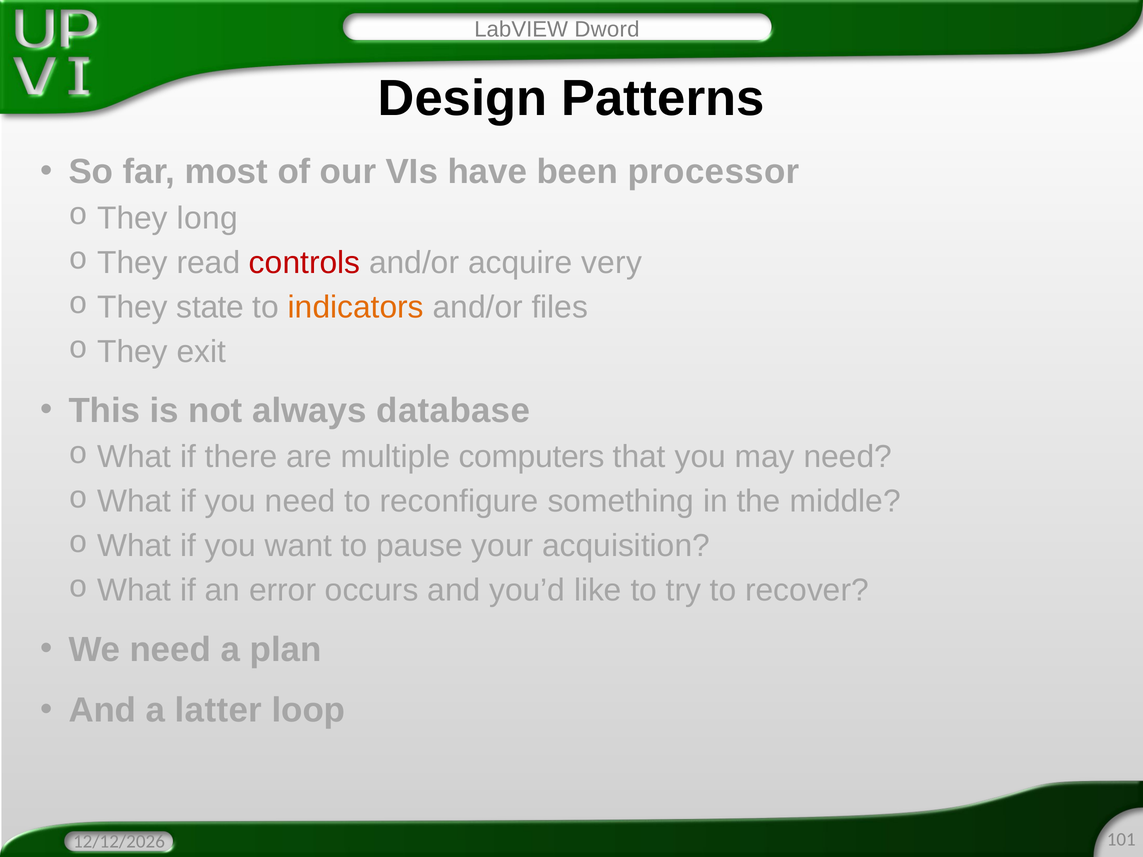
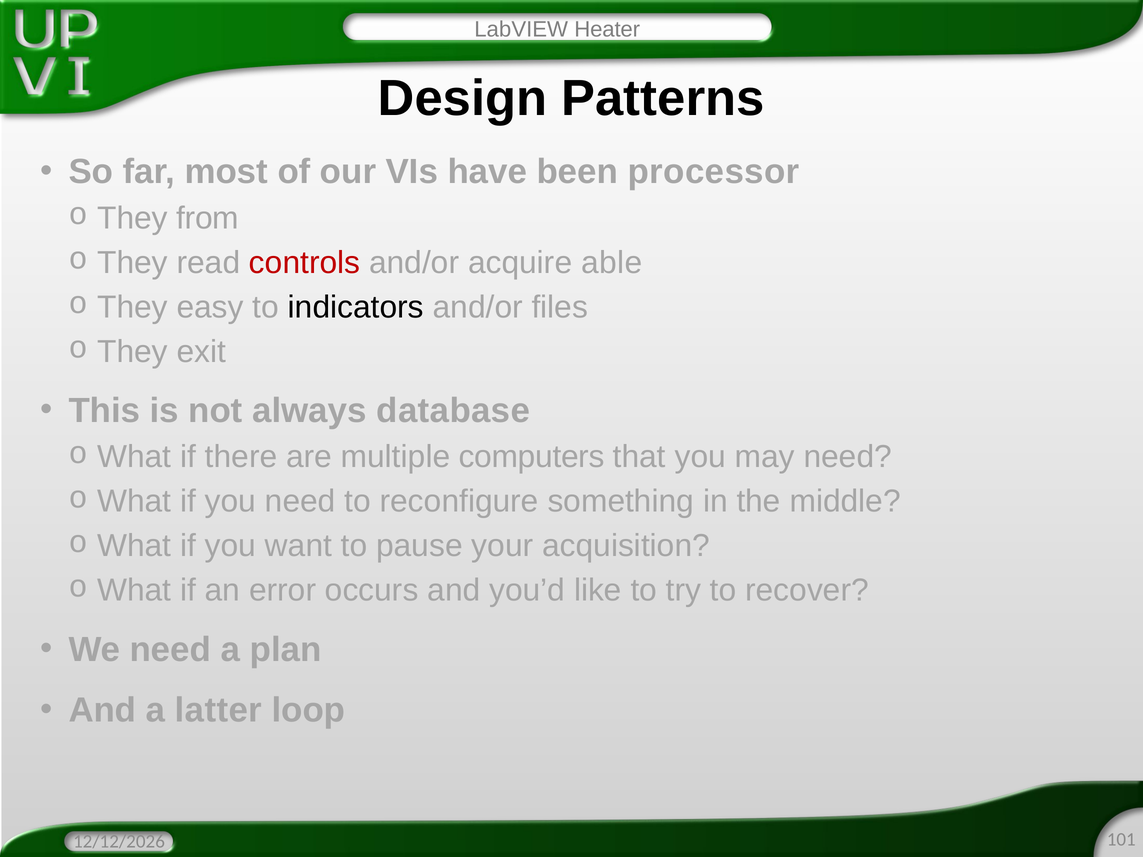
Dword: Dword -> Heater (607, 30)
long: long -> from (208, 218)
very: very -> able (612, 263)
state: state -> easy (210, 307)
indicators colour: orange -> black (356, 307)
